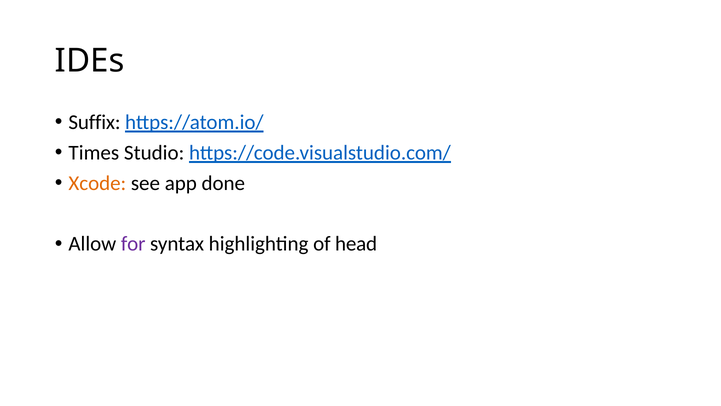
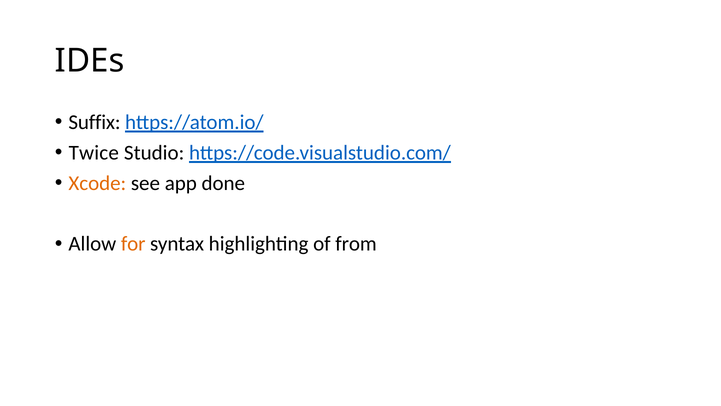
Times: Times -> Twice (94, 153)
for colour: purple -> orange (133, 244)
head: head -> from (356, 244)
